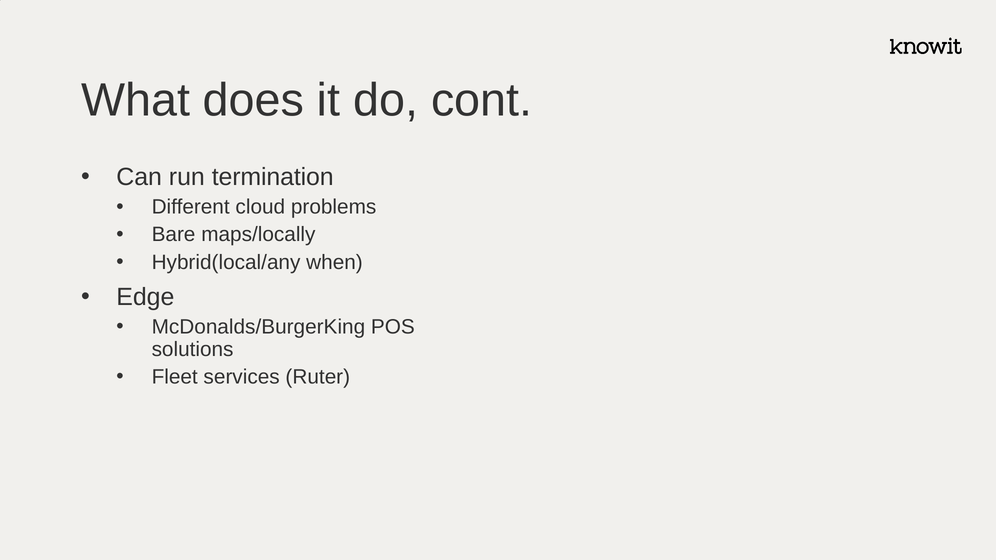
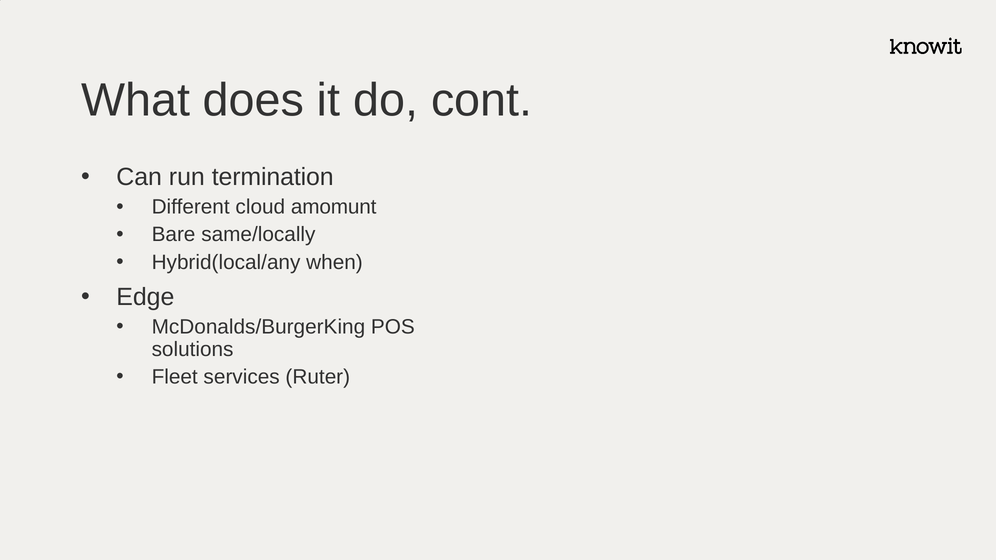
problems: problems -> amomunt (334, 207)
maps/locally: maps/locally -> same/locally (258, 235)
